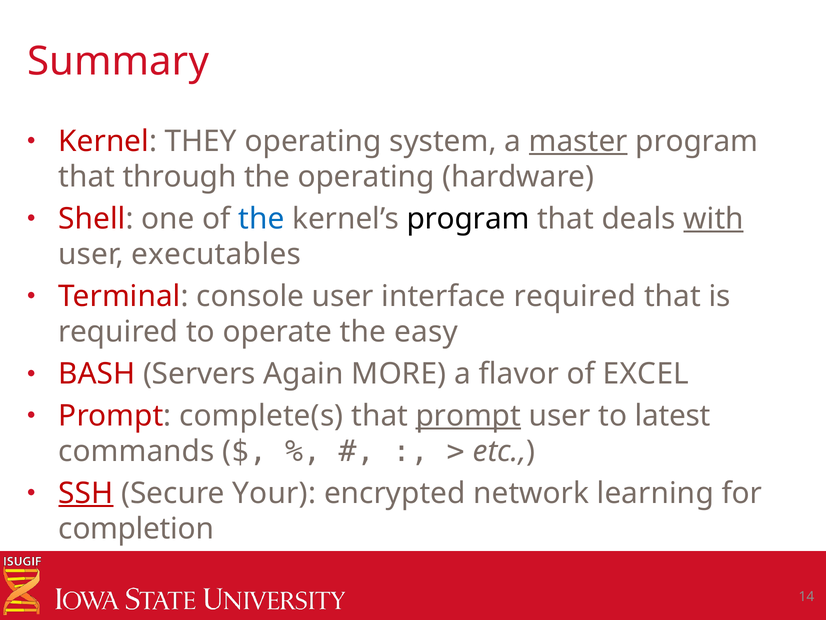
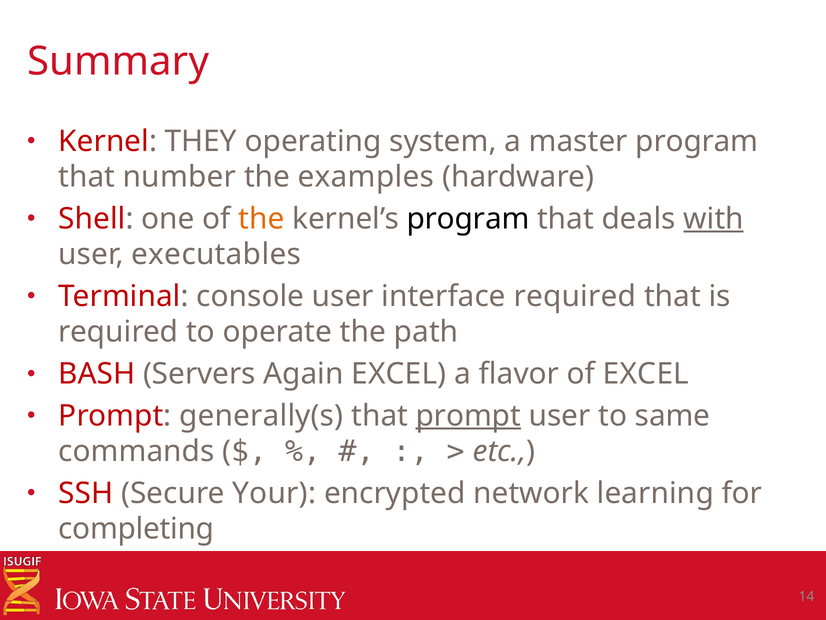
master underline: present -> none (578, 141)
through: through -> number (179, 177)
the operating: operating -> examples (366, 177)
the colour: blue -> orange (261, 219)
easy: easy -> path (426, 332)
Again MORE: MORE -> EXCEL (399, 374)
complete(s: complete(s -> generally(s (261, 415)
latest: latest -> same (673, 415)
SSH underline: present -> none (86, 493)
completion: completion -> completing (136, 529)
